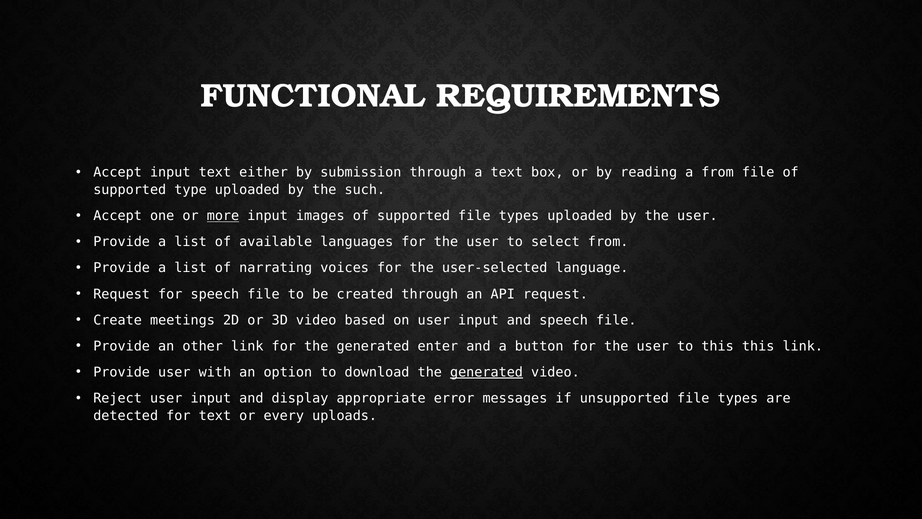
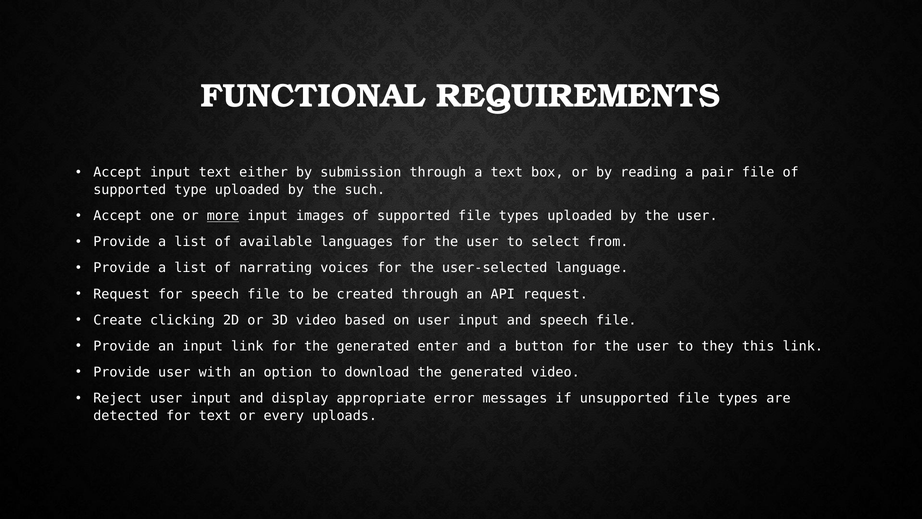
a from: from -> pair (718, 172)
meetings: meetings -> clicking (182, 320)
an other: other -> input (203, 346)
to this: this -> they (718, 346)
generated underline: present -> none (486, 372)
